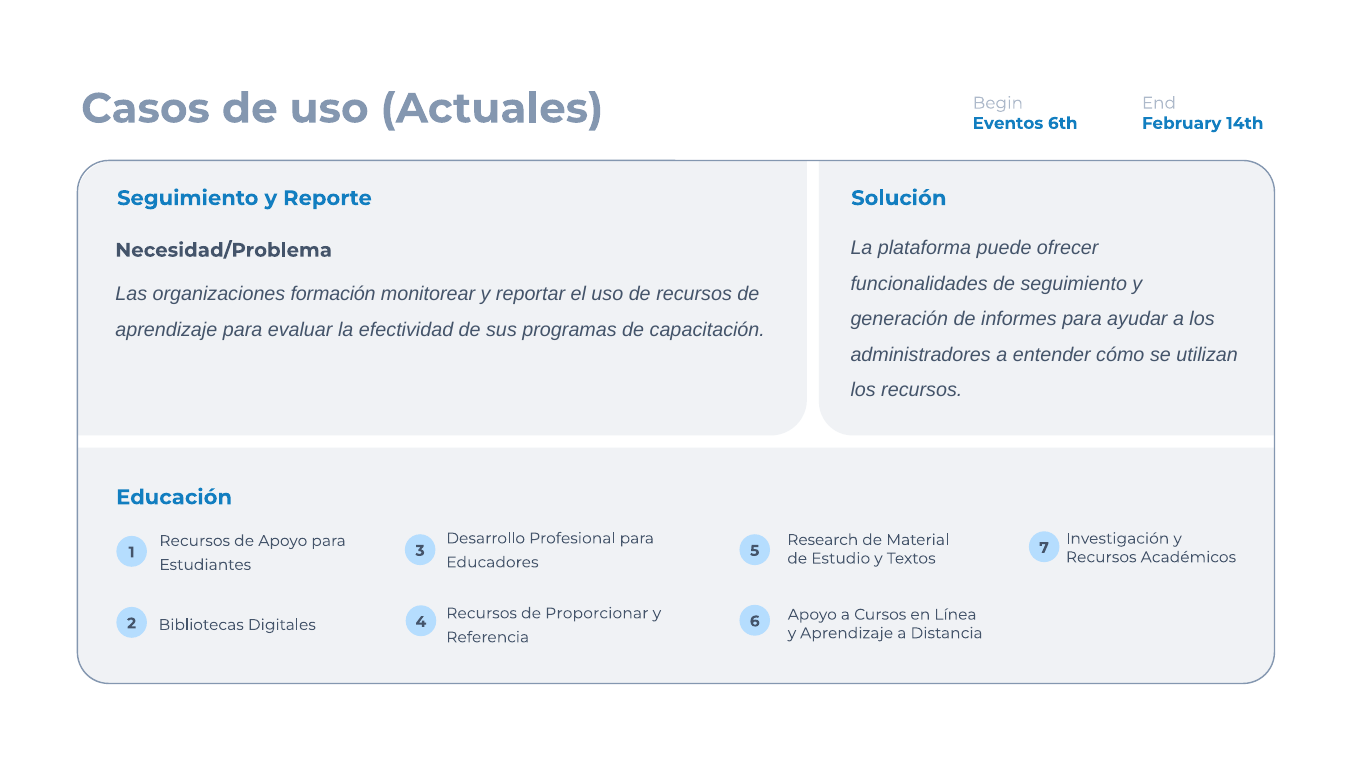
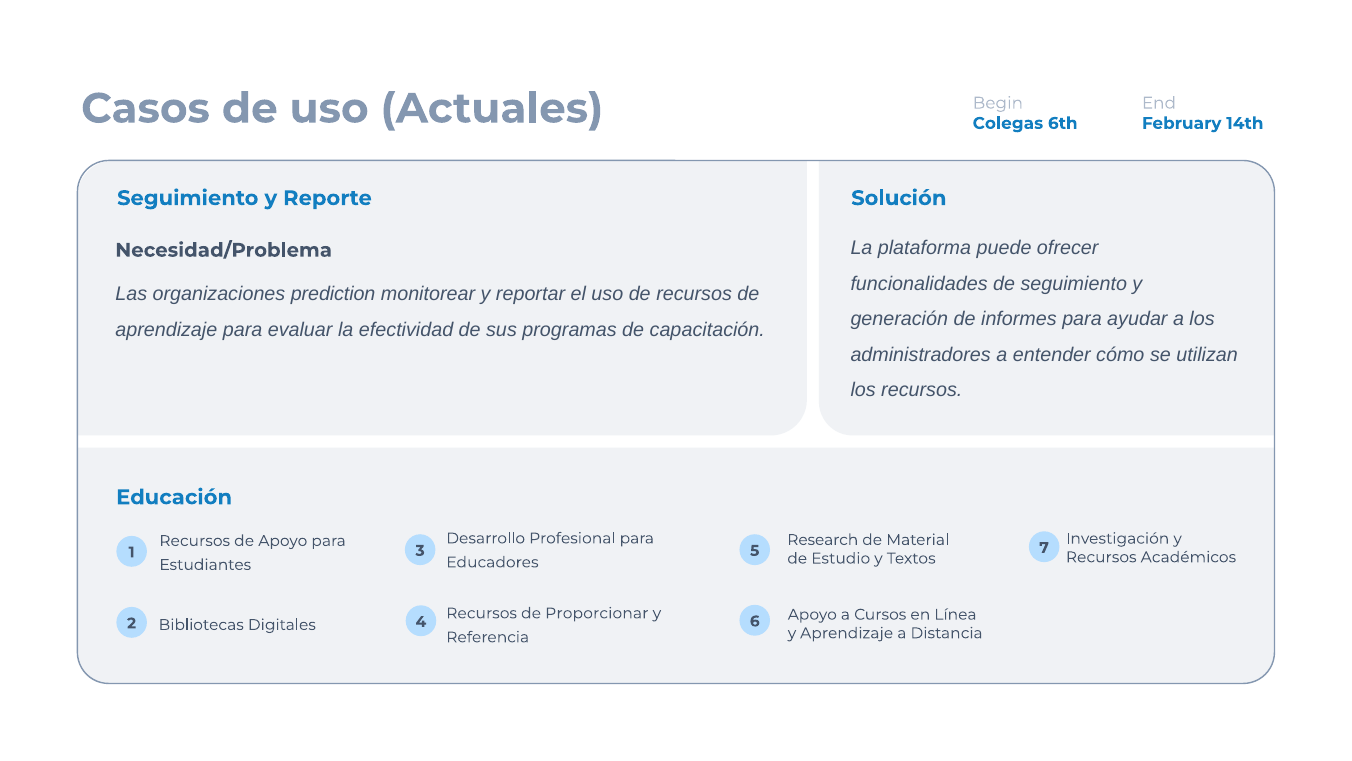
Eventos: Eventos -> Colegas (1008, 123)
formación: formación -> prediction (333, 294)
